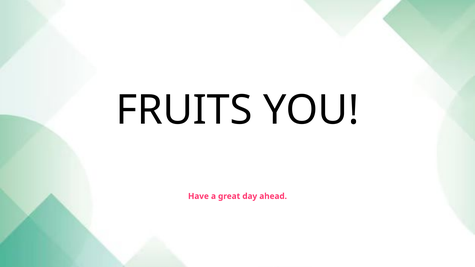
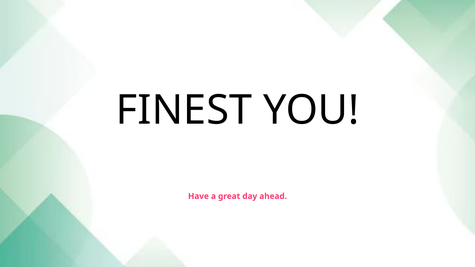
FRUITS: FRUITS -> FINEST (184, 110)
